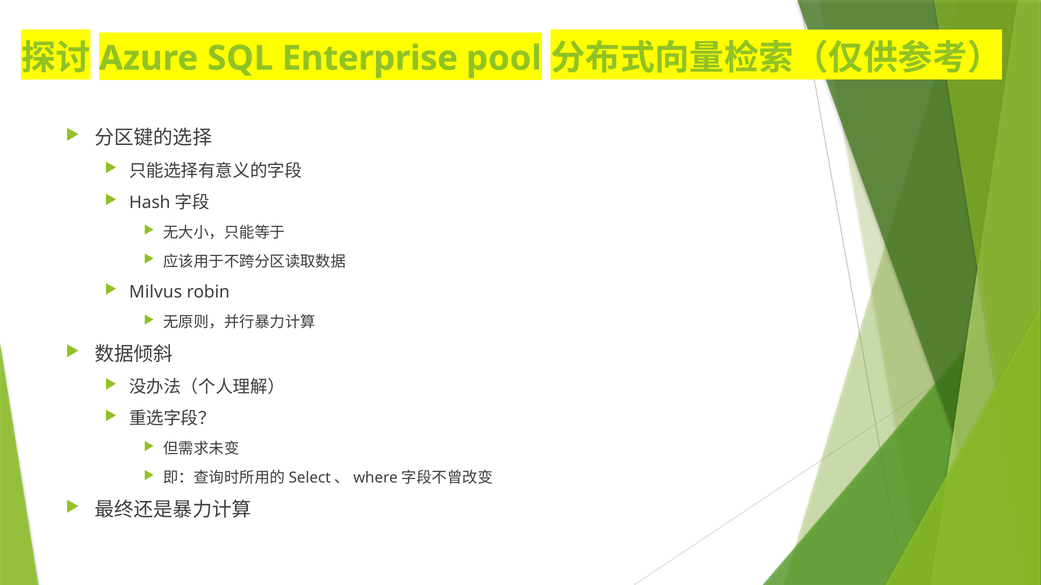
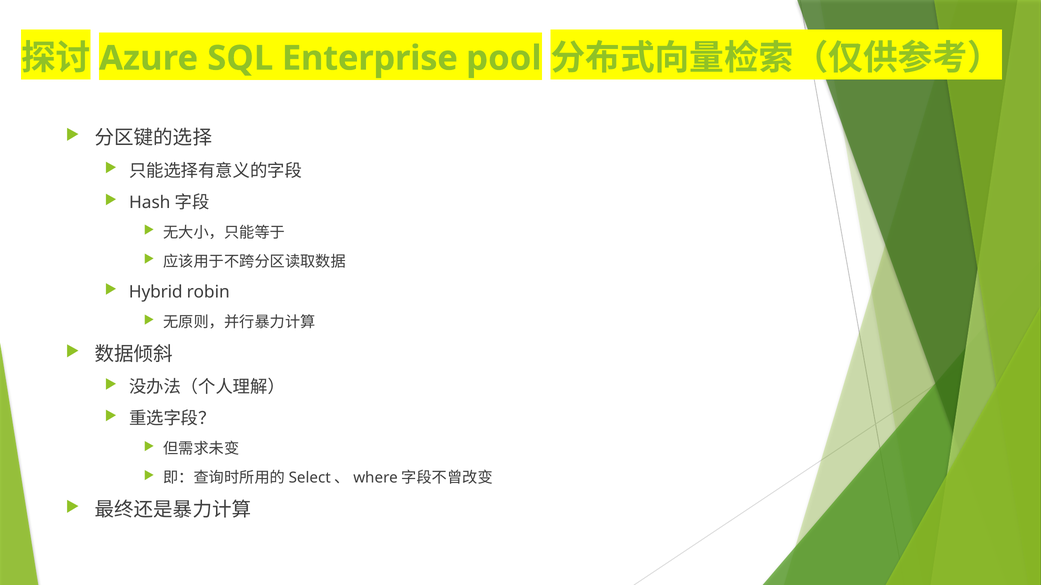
Milvus: Milvus -> Hybrid (156, 292)
